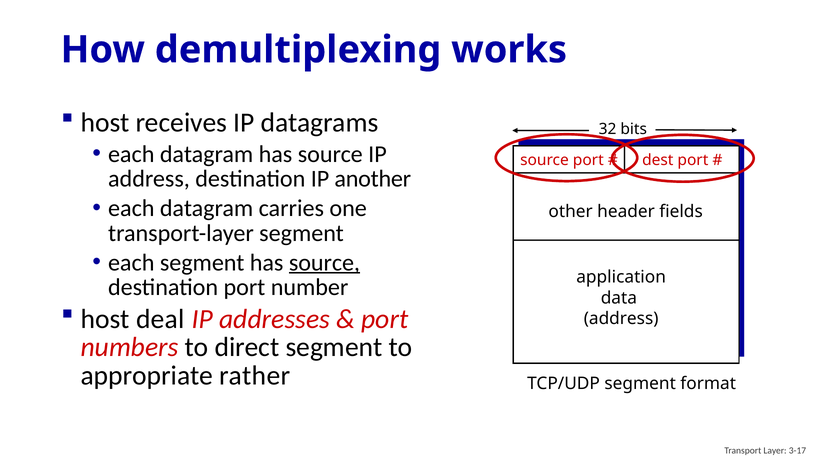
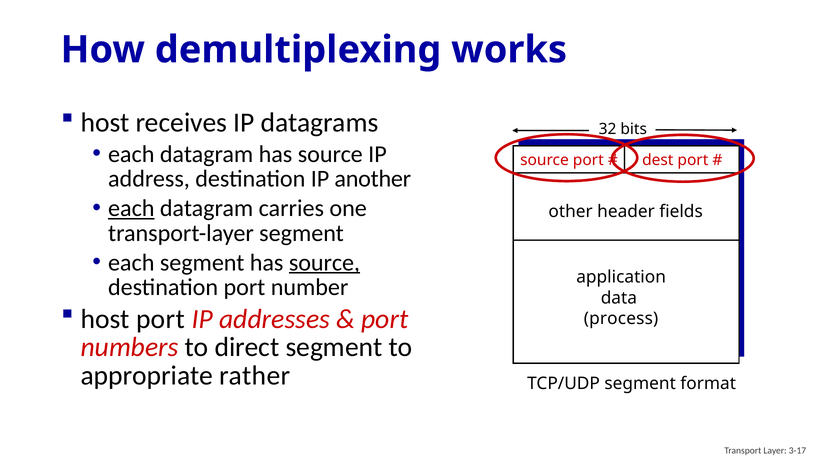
each underline: none -> present (131, 208)
host deal: deal -> port (160, 319)
address: address -> process (621, 319)
